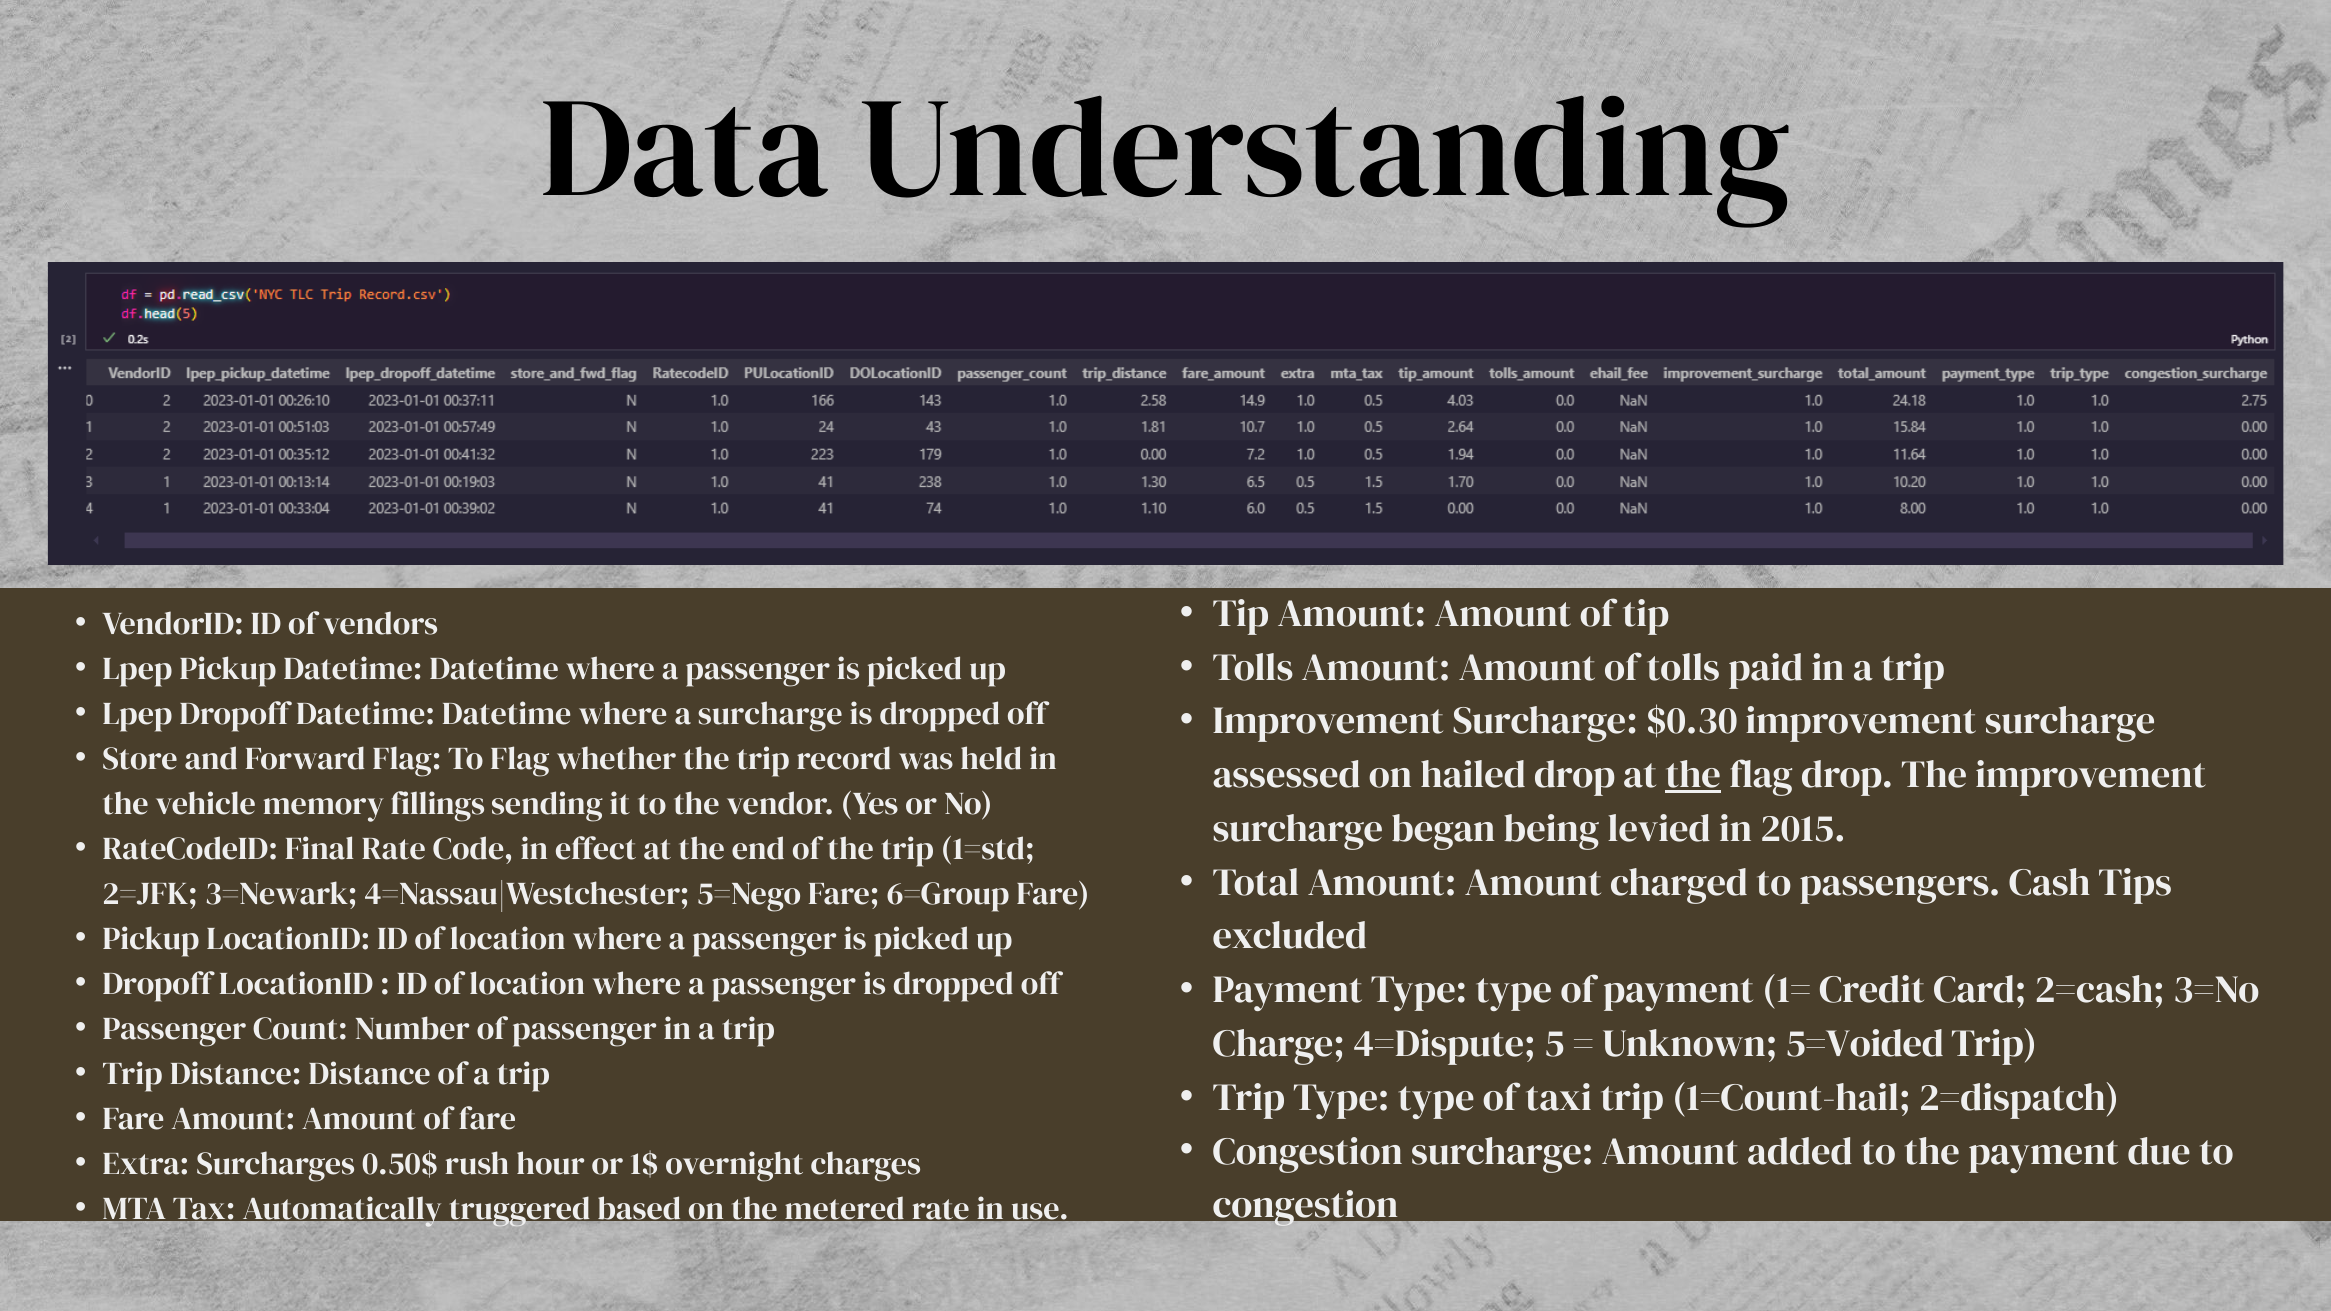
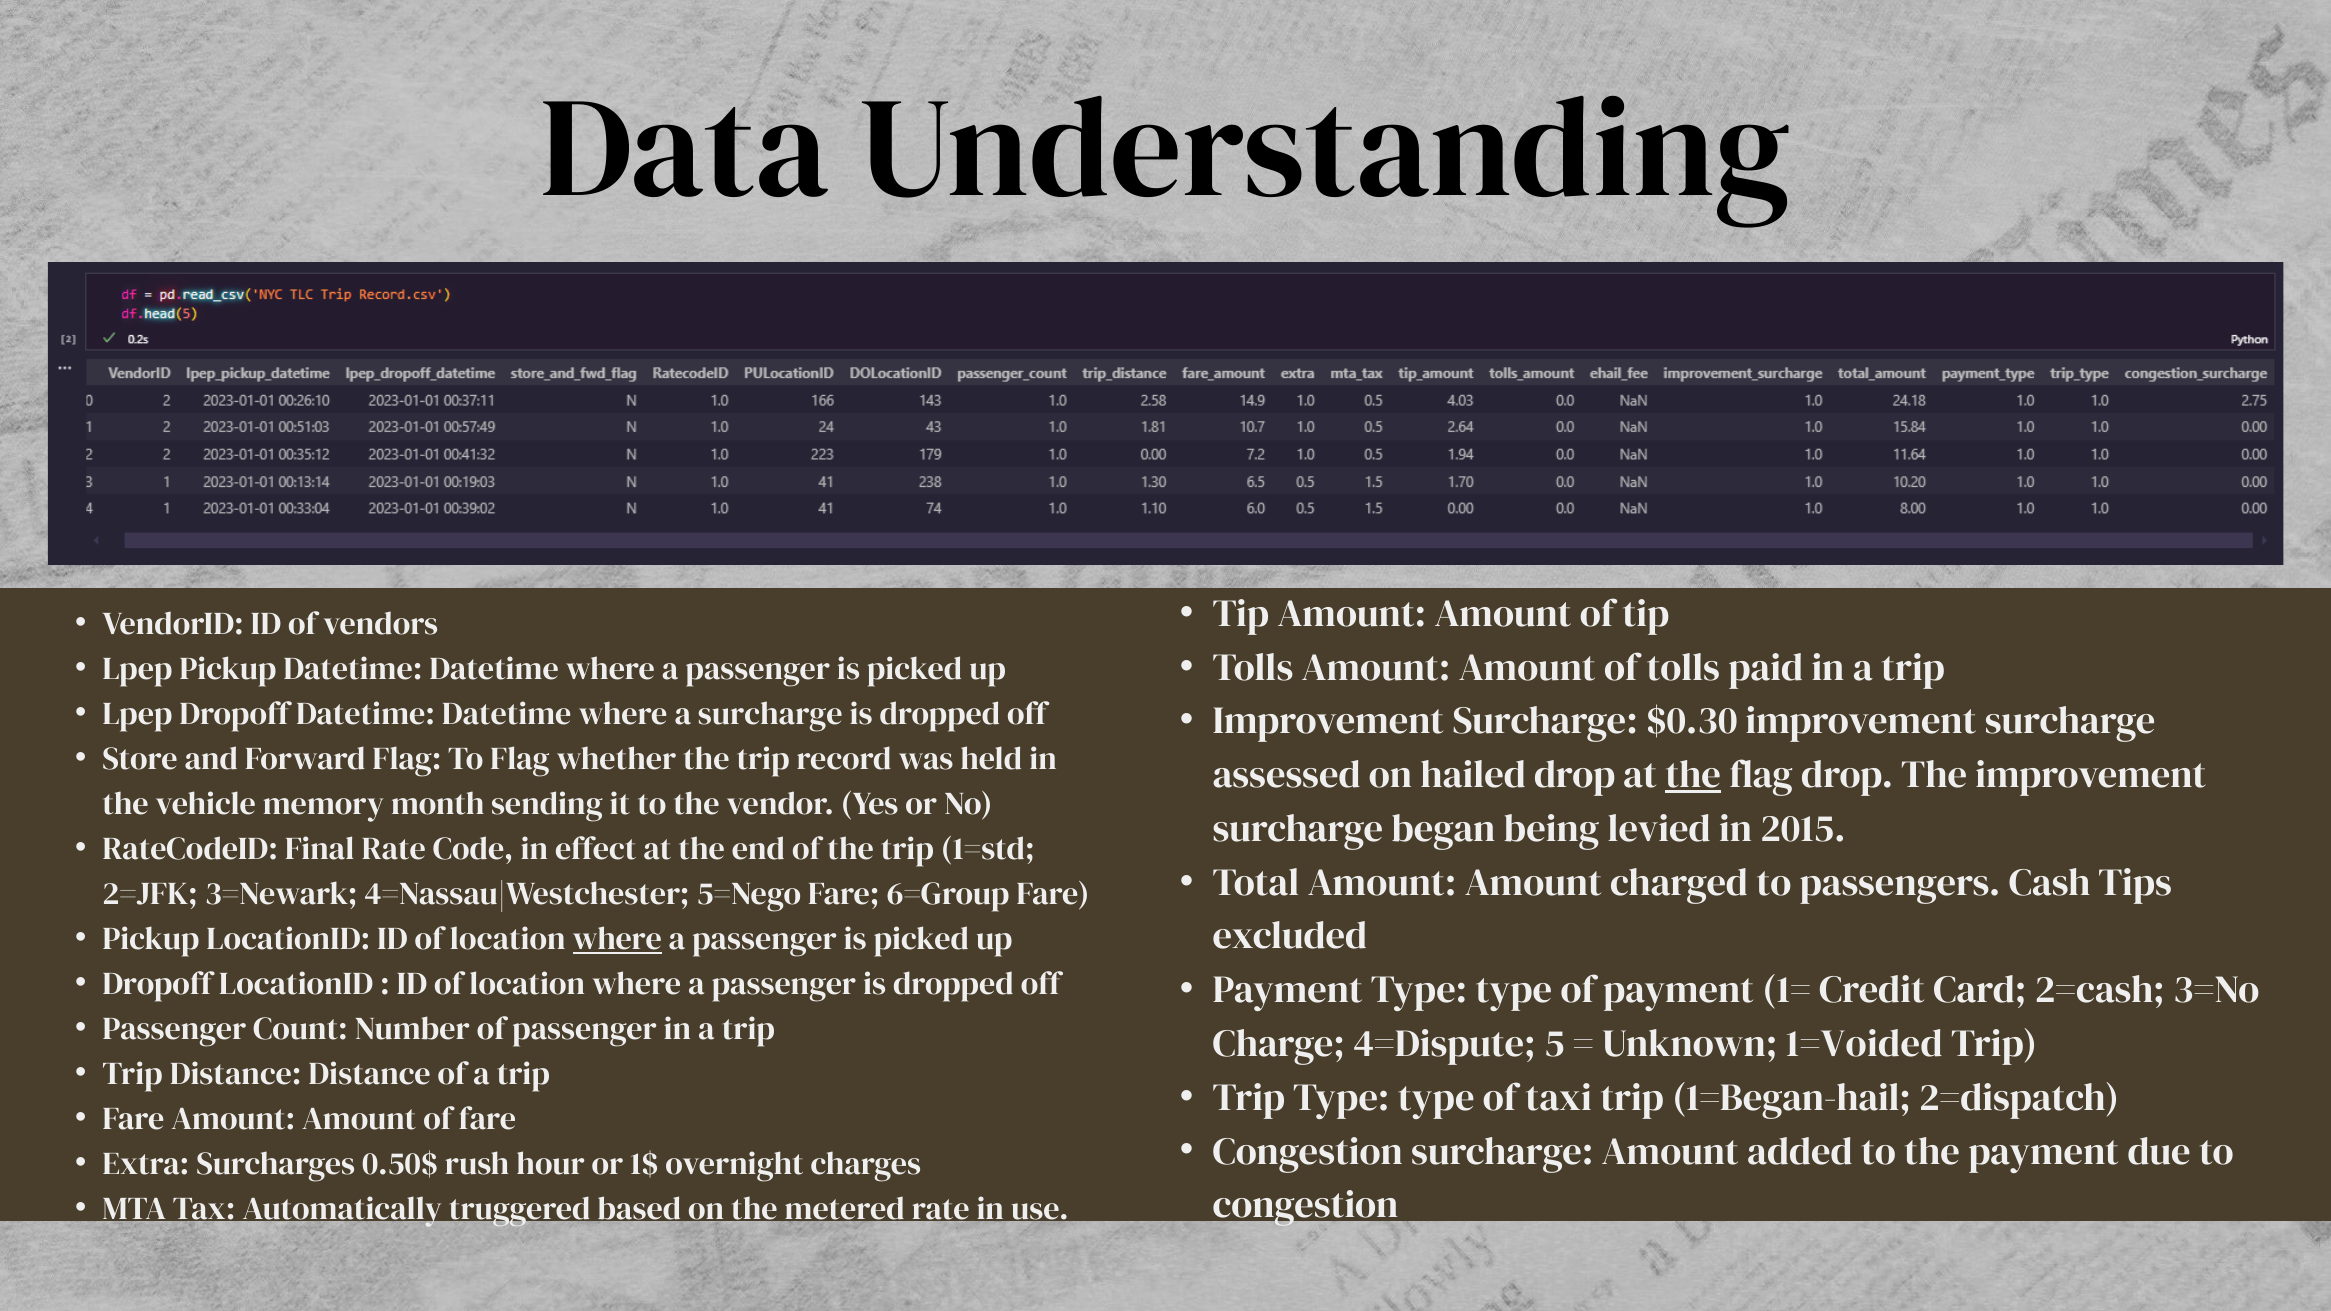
fillings: fillings -> month (438, 804)
where underline: none -> present (617, 939)
5=Voided: 5=Voided -> 1=Voided (1864, 1044)
1=Count-hail: 1=Count-hail -> 1=Began-hail (1792, 1098)
